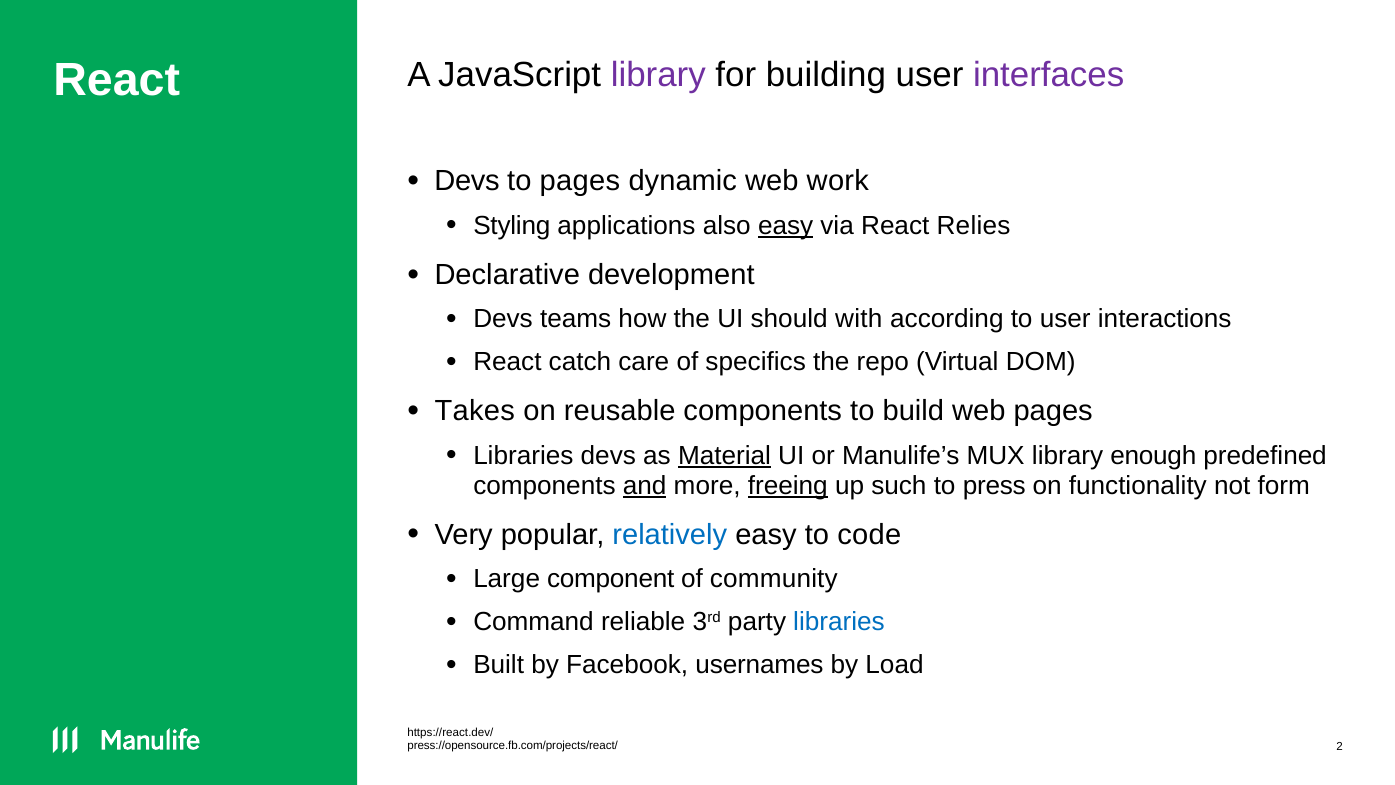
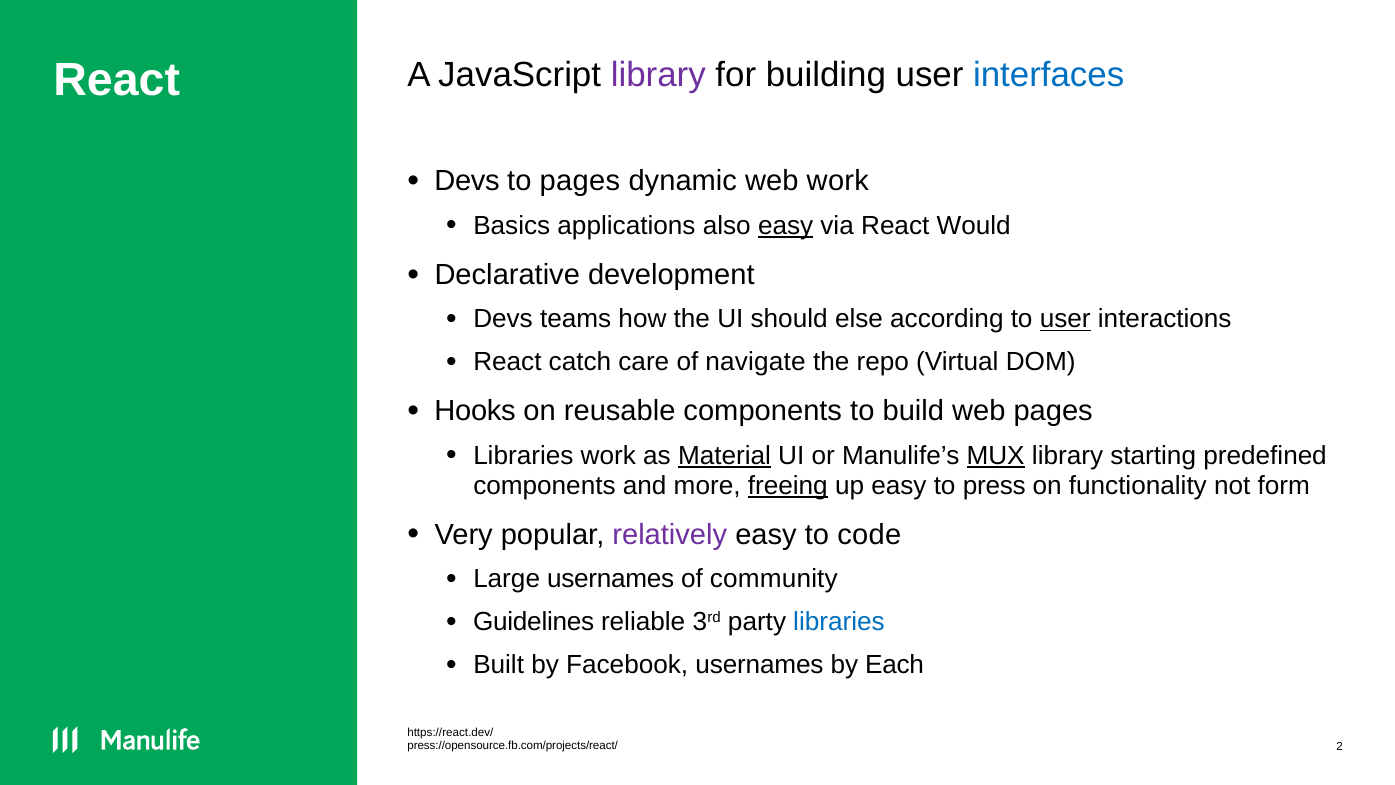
interfaces colour: purple -> blue (1049, 75)
Styling: Styling -> Basics (512, 226)
Relies: Relies -> Would (974, 226)
with: with -> else (859, 319)
user underline: none -> present (1065, 319)
specifics: specifics -> navigate (756, 362)
Takes: Takes -> Hooks (475, 411)
Libraries devs: devs -> work (608, 456)
MUX underline: none -> present (996, 456)
enough: enough -> starting (1153, 456)
and underline: present -> none (645, 485)
up such: such -> easy (899, 485)
relatively colour: blue -> purple (670, 534)
Large component: component -> usernames (611, 579)
Command: Command -> Guidelines (534, 622)
Load: Load -> Each (895, 665)
